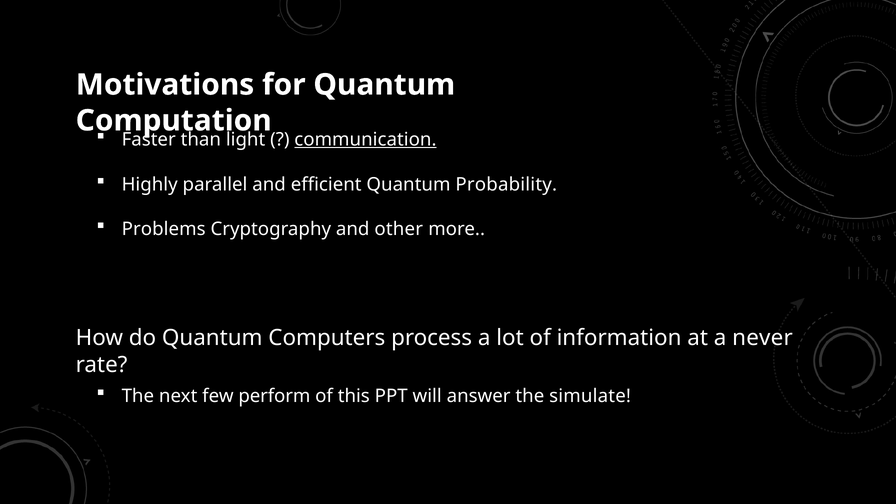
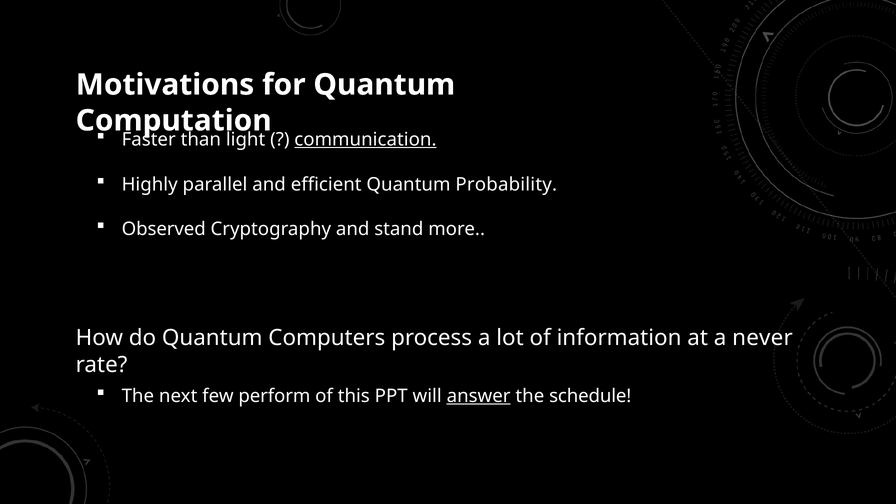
Problems: Problems -> Observed (164, 229)
other: other -> stand (399, 229)
answer underline: none -> present (479, 396)
simulate: simulate -> schedule (590, 396)
